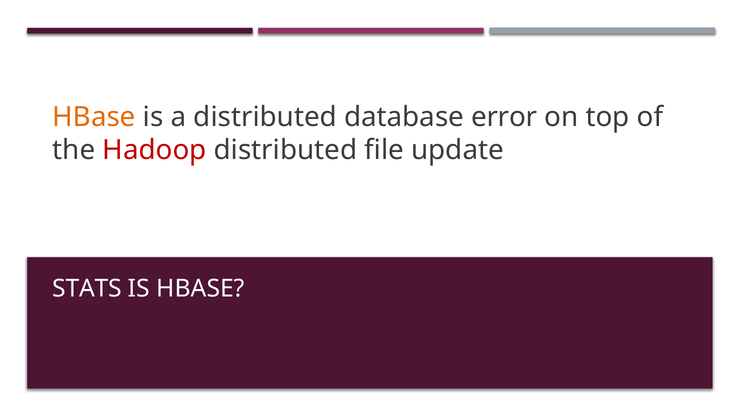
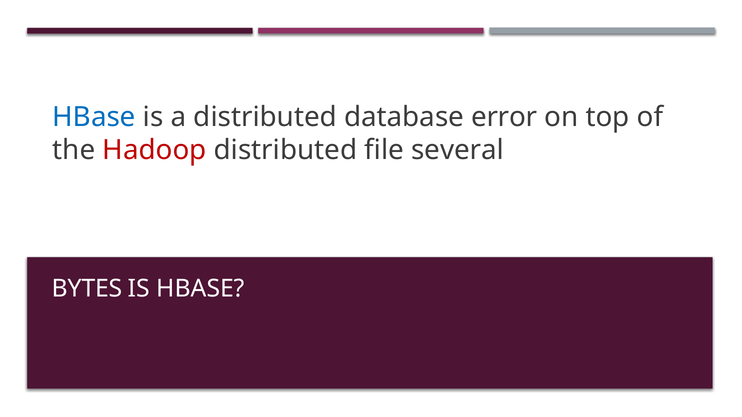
HBase colour: orange -> blue (94, 117)
update: update -> several (458, 150)
STATS: STATS -> BYTES (87, 289)
